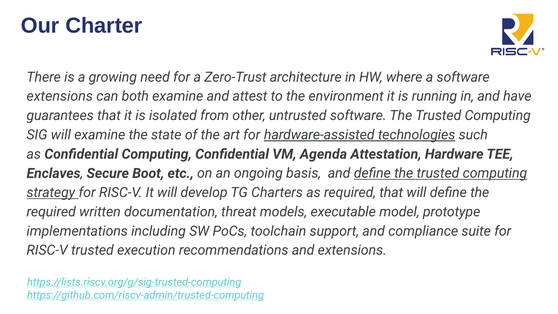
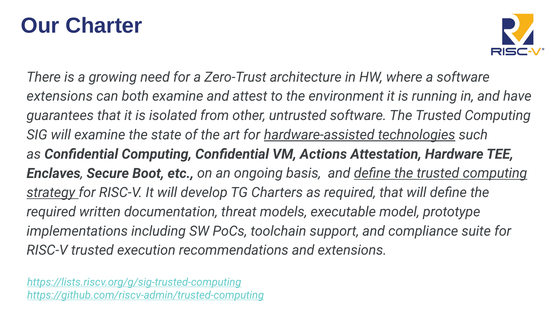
Agenda: Agenda -> Actions (323, 154)
